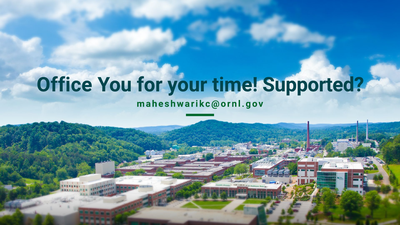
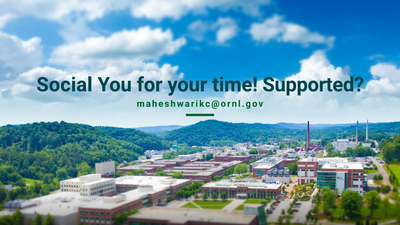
Office: Office -> Social (64, 85)
